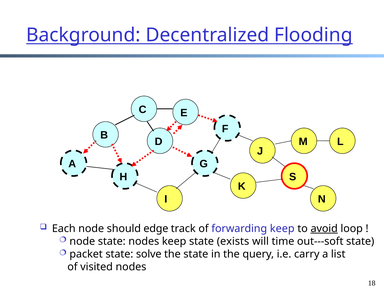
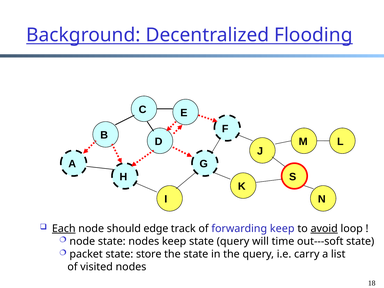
Each underline: none -> present (64, 229)
state exists: exists -> query (233, 241)
solve: solve -> store (149, 254)
